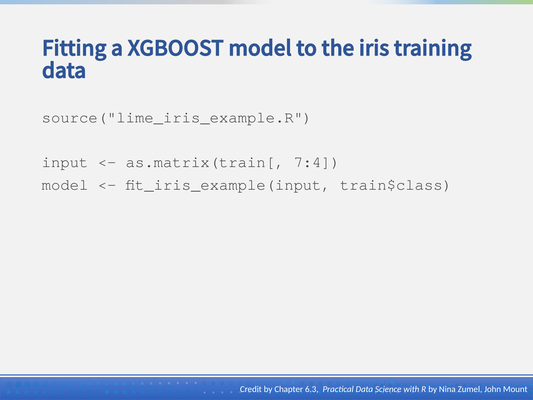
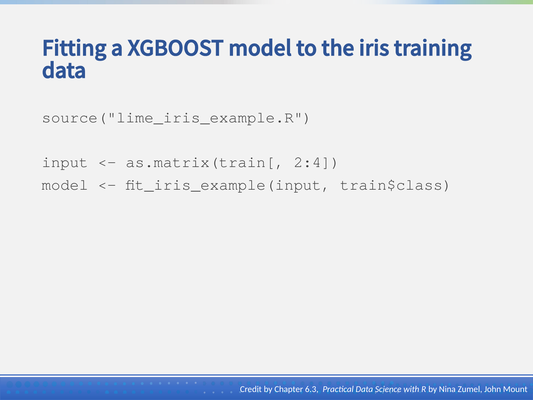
7:4: 7:4 -> 2:4 (317, 162)
